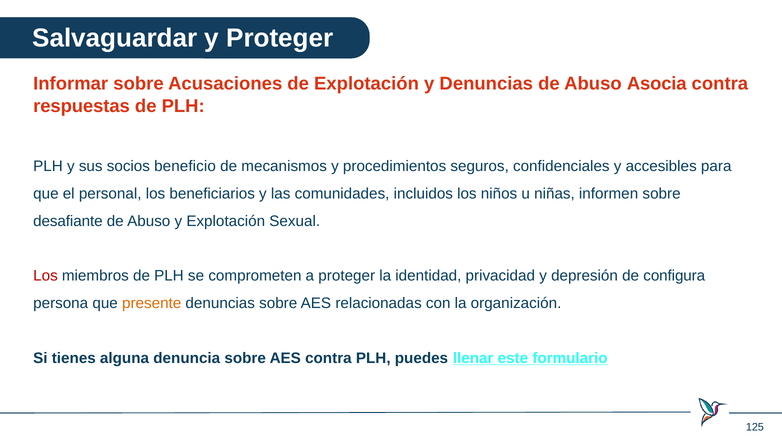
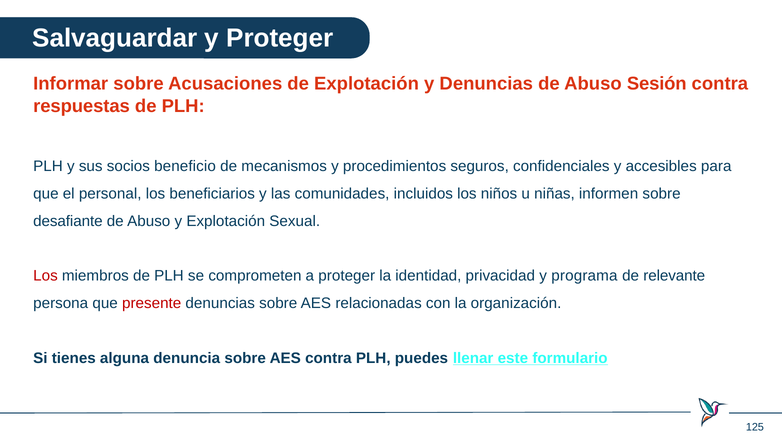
Asocia: Asocia -> Sesión (657, 84)
depresión: depresión -> programa (584, 276)
configura: configura -> relevante (674, 276)
presente colour: orange -> red (152, 303)
